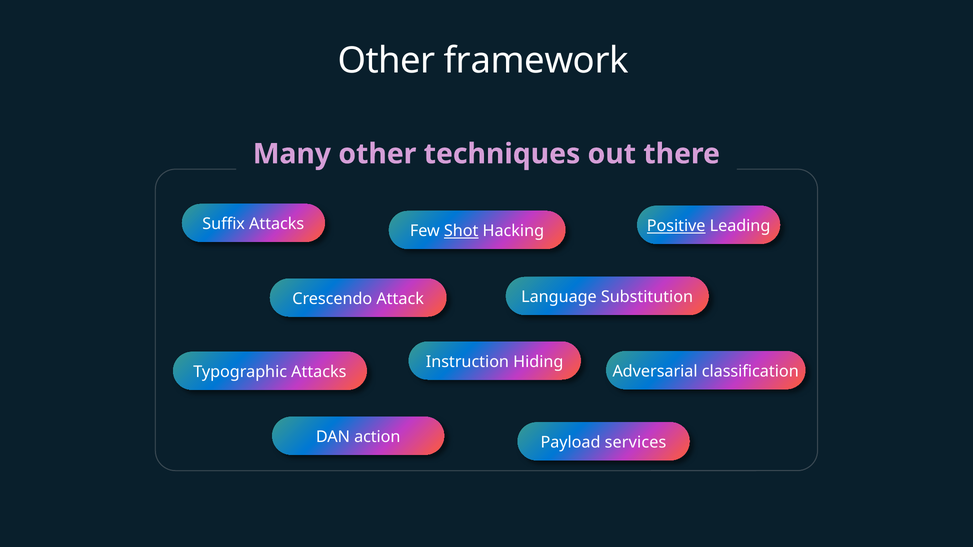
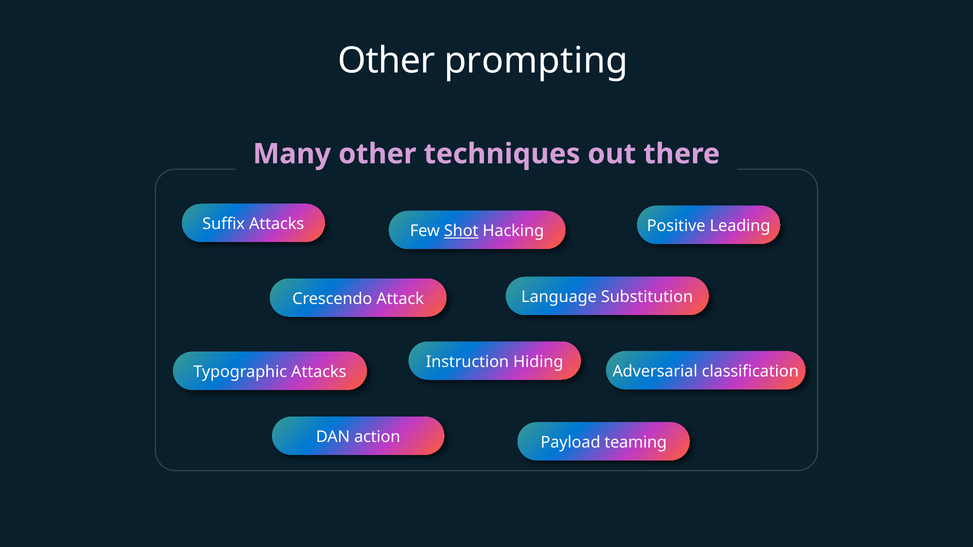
framework: framework -> prompting (536, 61)
Positive underline: present -> none (676, 226)
services: services -> teaming (636, 443)
